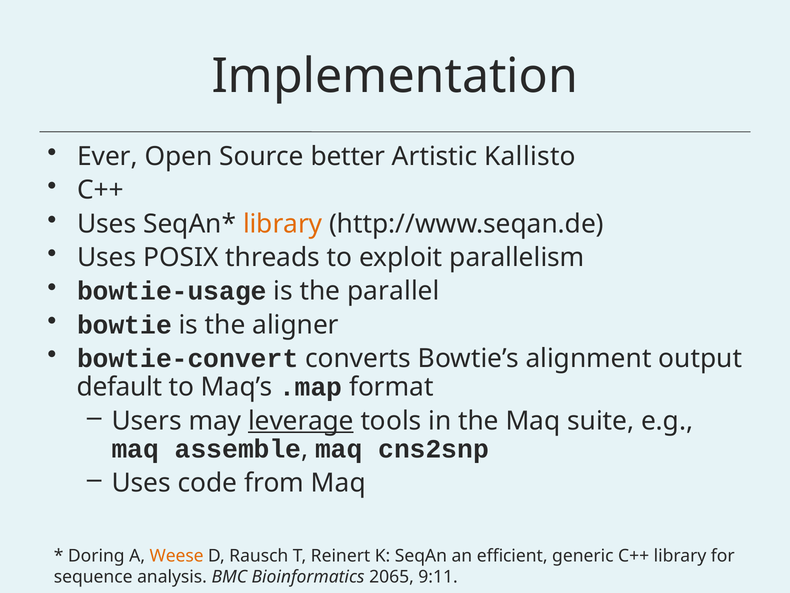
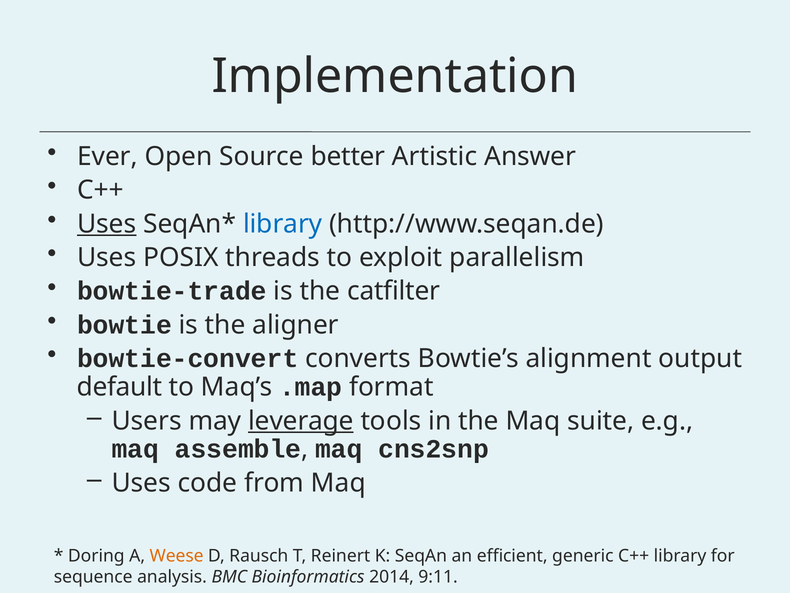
Kallisto: Kallisto -> Answer (530, 156)
Uses underline: none -> present (107, 224)
library colour: orange -> blue (283, 224)
bowtie-usage: bowtie-usage -> bowtie-trade (172, 291)
parallel: parallel -> catfilter (394, 291)
2065: 2065 -> 2014 (392, 577)
